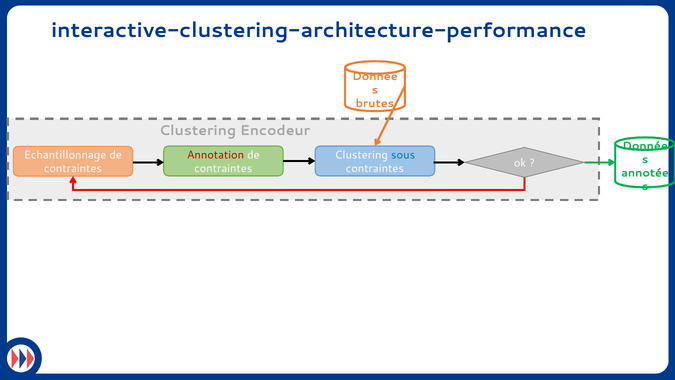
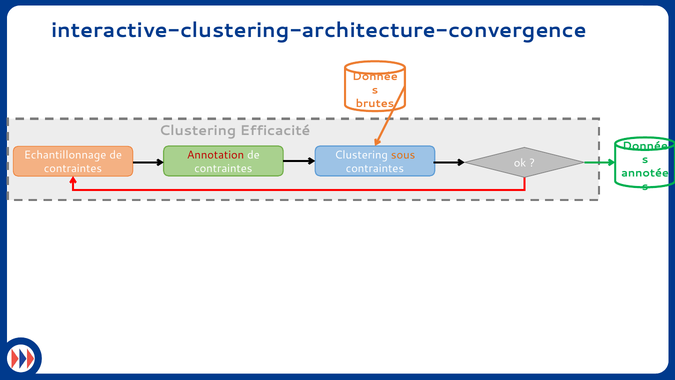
interactive-clustering-architecture-performance: interactive-clustering-architecture-performance -> interactive-clustering-architecture-convergence (319, 30)
Encodeur: Encodeur -> Efficacité (275, 131)
sous colour: blue -> orange (403, 155)
